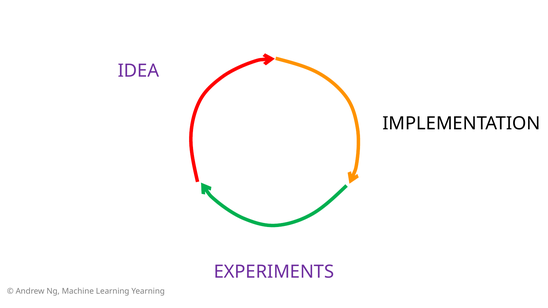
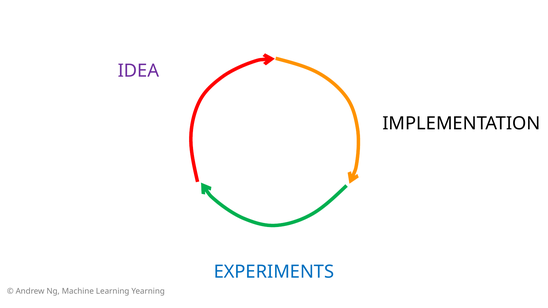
EXPERIMENTS colour: purple -> blue (274, 272)
